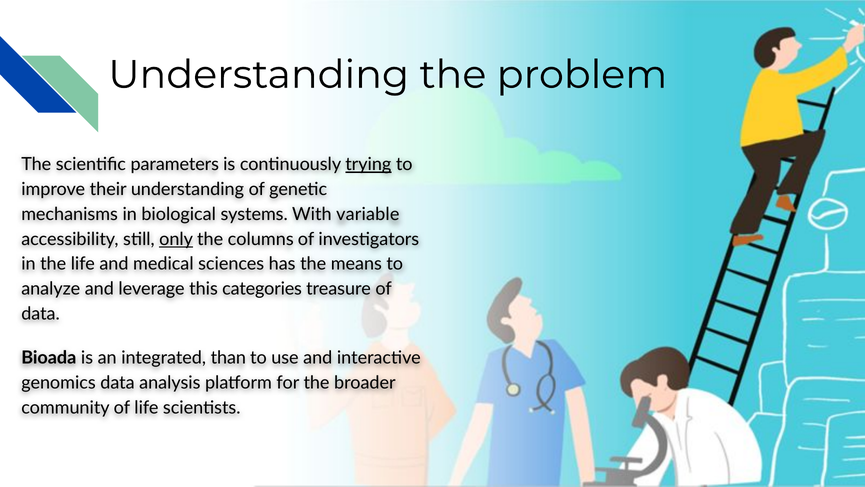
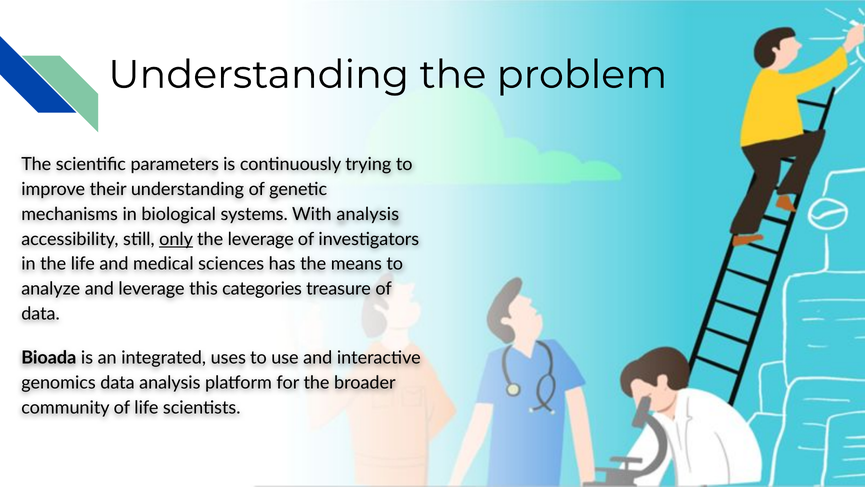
trying underline: present -> none (368, 164)
With variable: variable -> analysis (368, 214)
the columns: columns -> leverage (261, 239)
than: than -> uses (228, 358)
